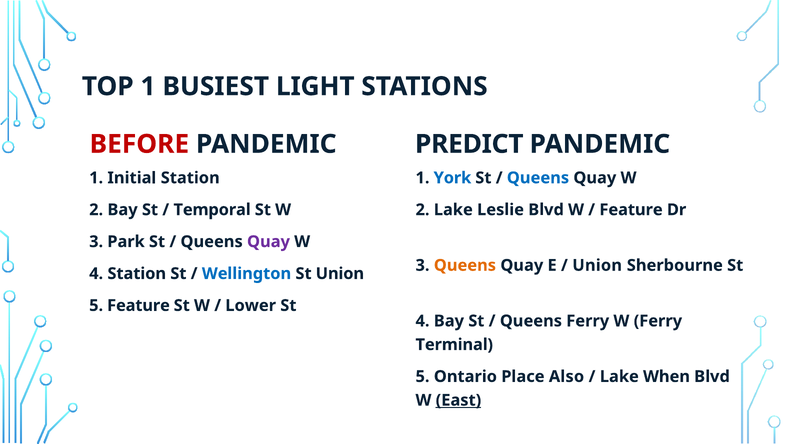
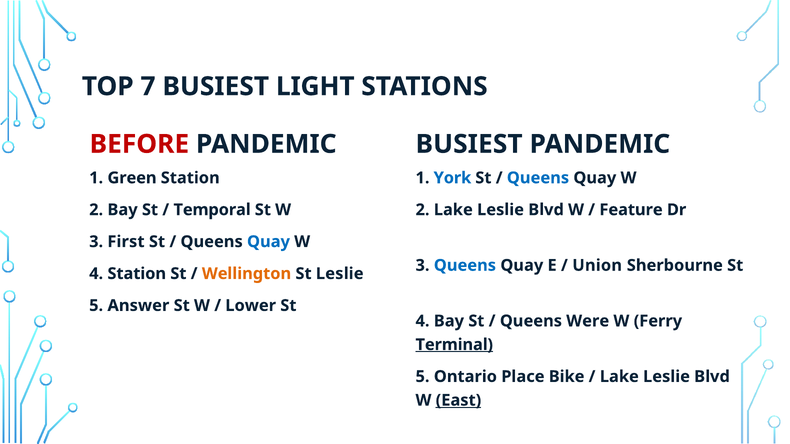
TOP 1: 1 -> 7 (148, 87)
PREDICT: PREDICT -> BUSIEST (469, 144)
Initial: Initial -> Green (132, 178)
Park: Park -> First (126, 242)
Quay colour: purple -> blue (268, 242)
Queens colour: orange -> blue (465, 266)
Wellington colour: blue -> orange (247, 274)
St Union: Union -> Leslie (340, 274)
5 Feature: Feature -> Answer (138, 306)
Queens Ferry: Ferry -> Were (588, 321)
Terminal underline: none -> present (454, 345)
Also: Also -> Bike (567, 377)
When: When -> Leslie (667, 377)
